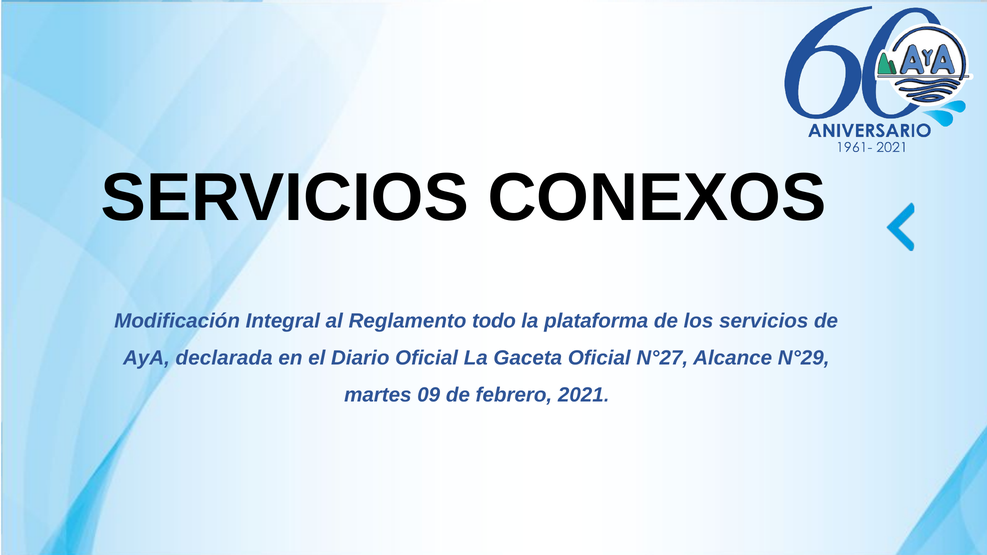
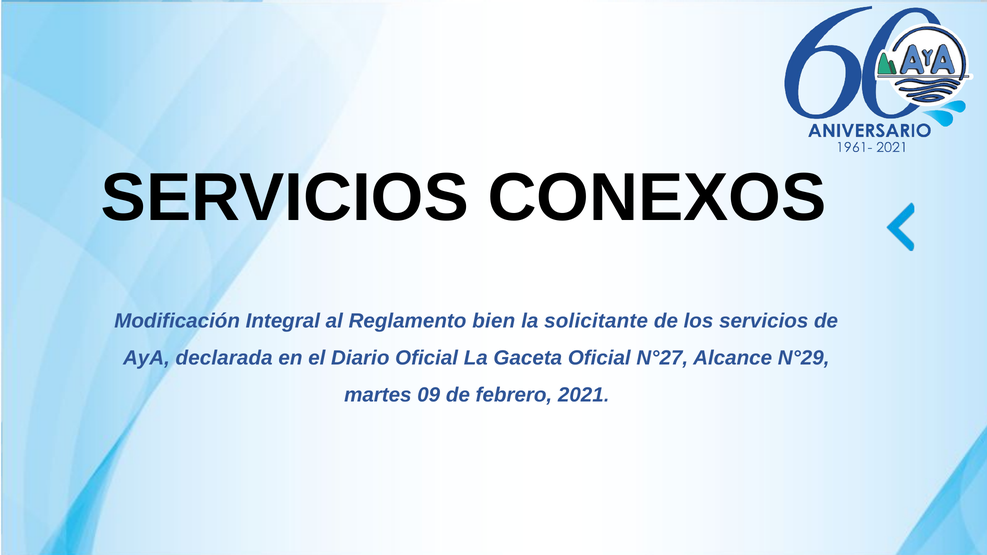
todo: todo -> bien (494, 321)
plataforma: plataforma -> solicitante (596, 321)
